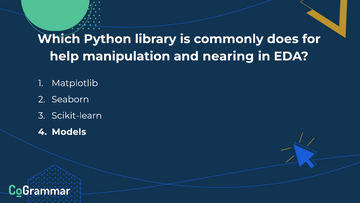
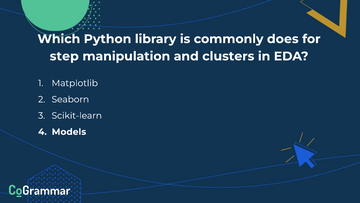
help: help -> step (64, 56)
nearing: nearing -> clusters (228, 56)
